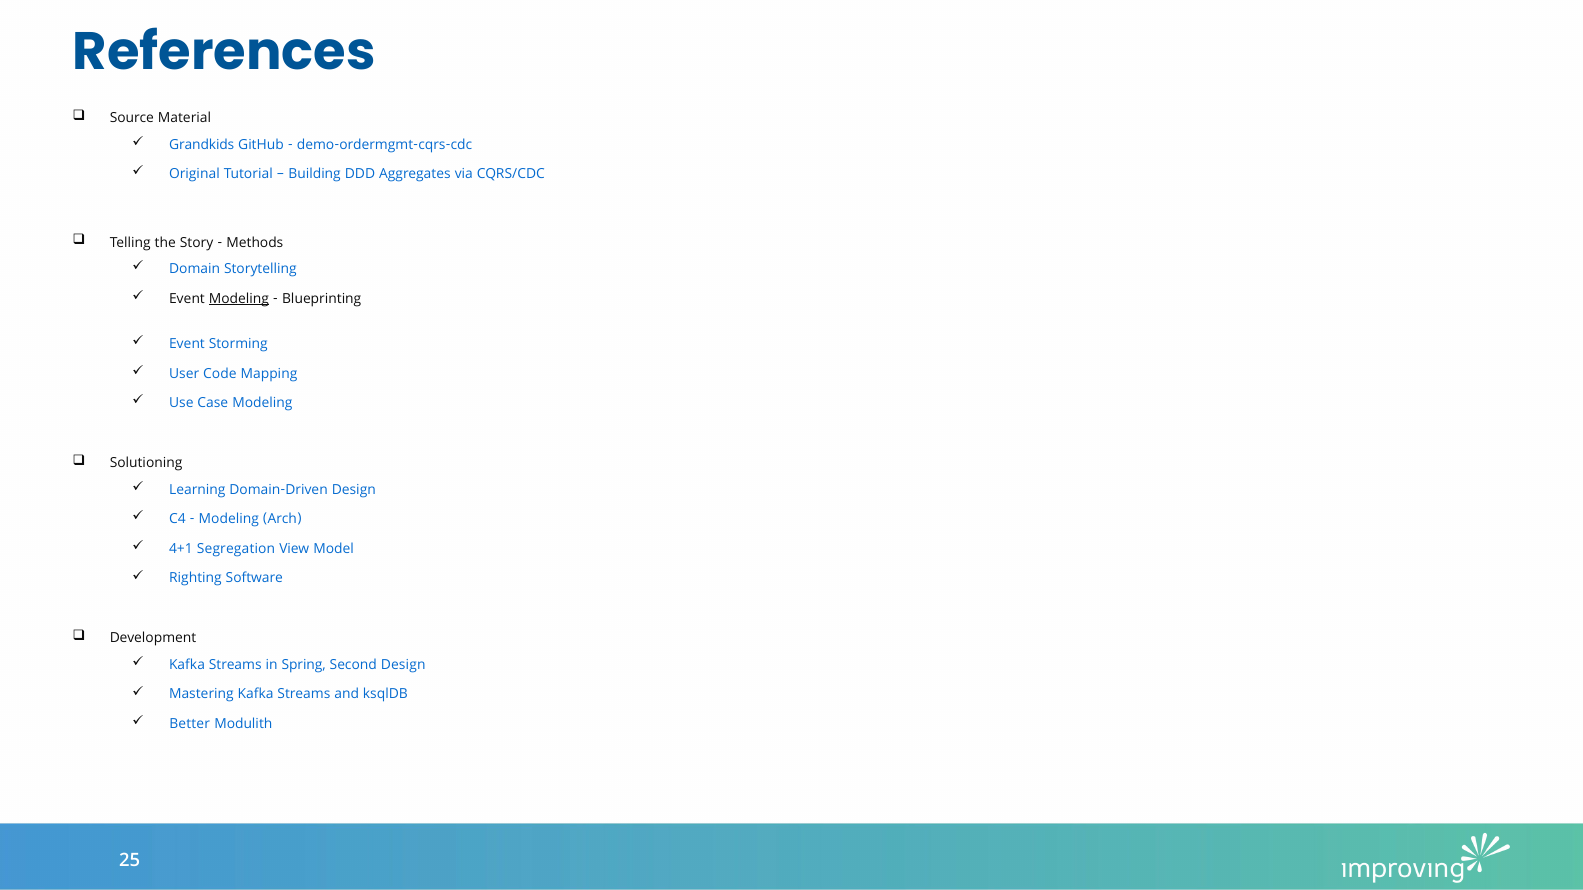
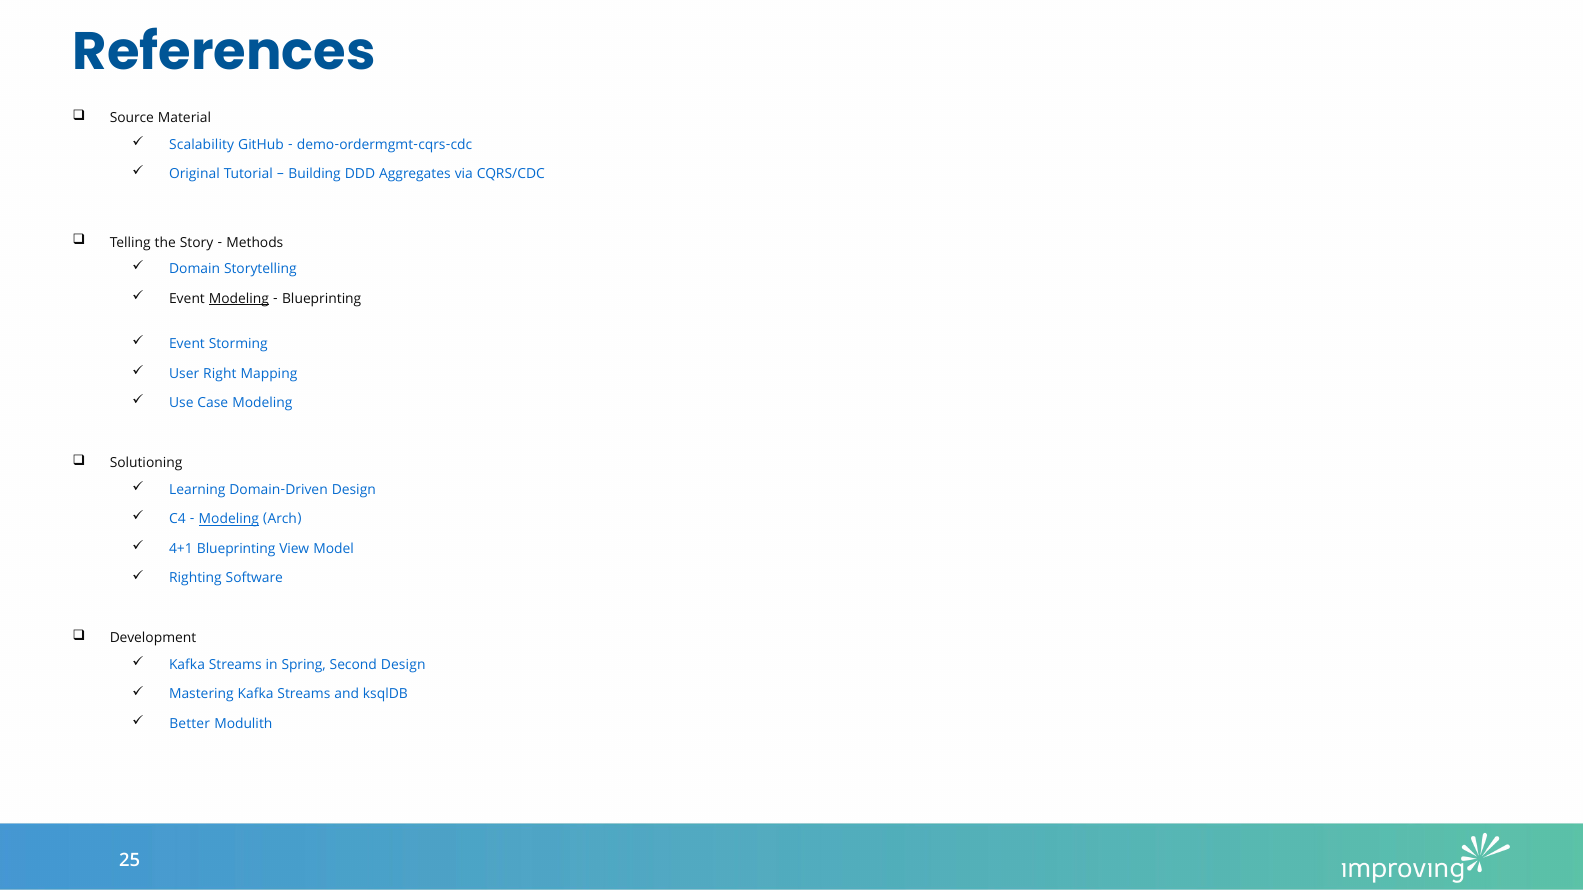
Grandkids: Grandkids -> Scalability (202, 144)
Code: Code -> Right (220, 374)
Modeling underline: none -> present (229, 519)
4+1 Segregation: Segregation -> Blueprinting (236, 549)
